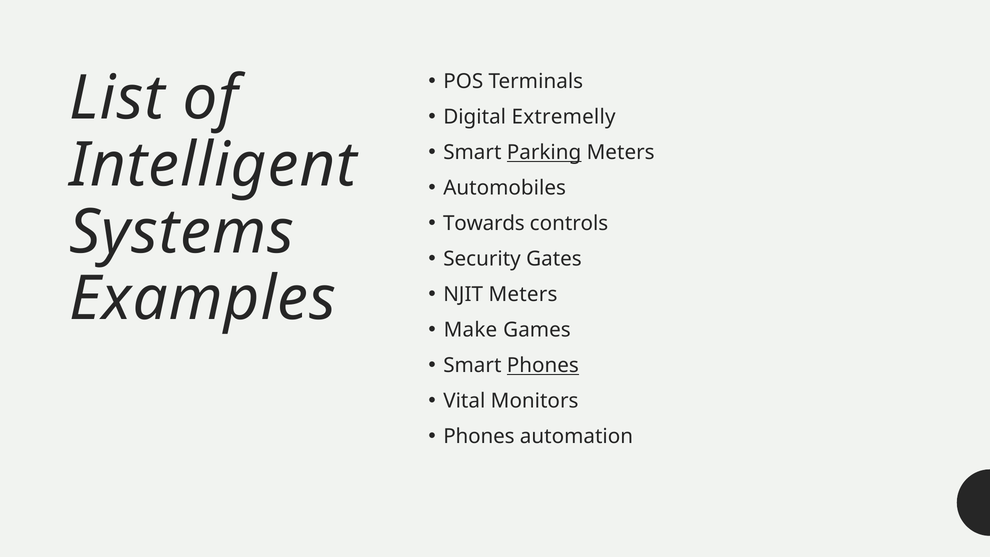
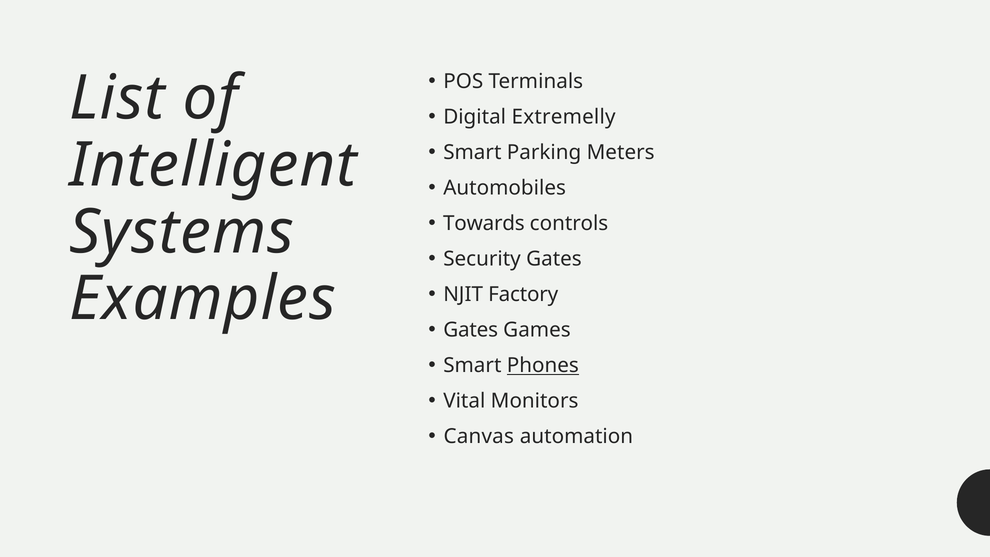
Parking underline: present -> none (544, 153)
NJIT Meters: Meters -> Factory (523, 295)
Make: Make -> Gates (471, 330)
Phones: Phones -> Canvas (479, 437)
